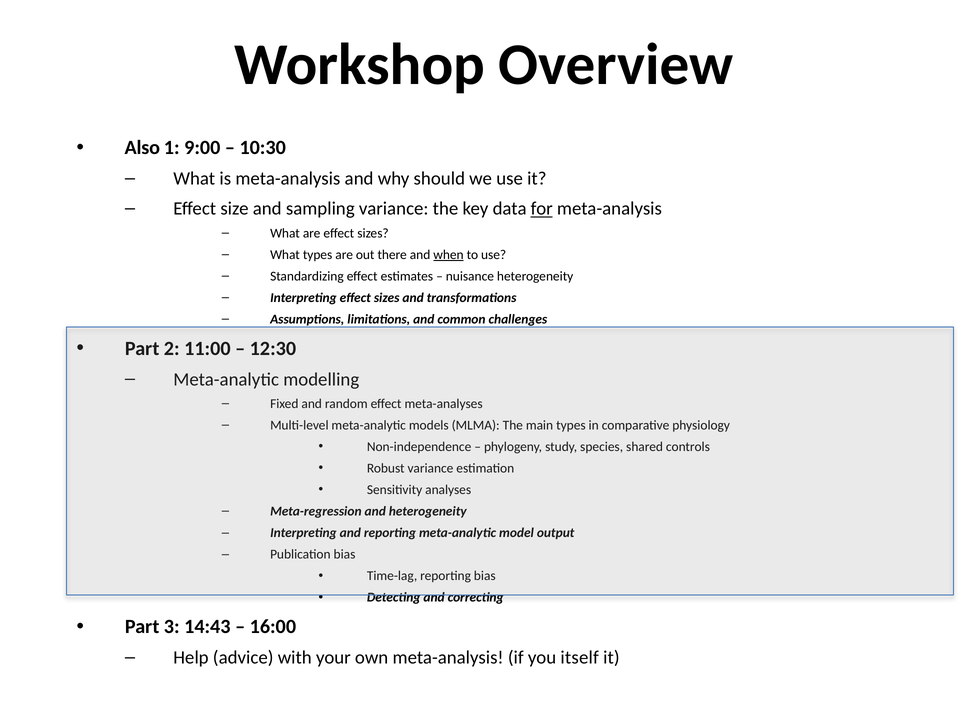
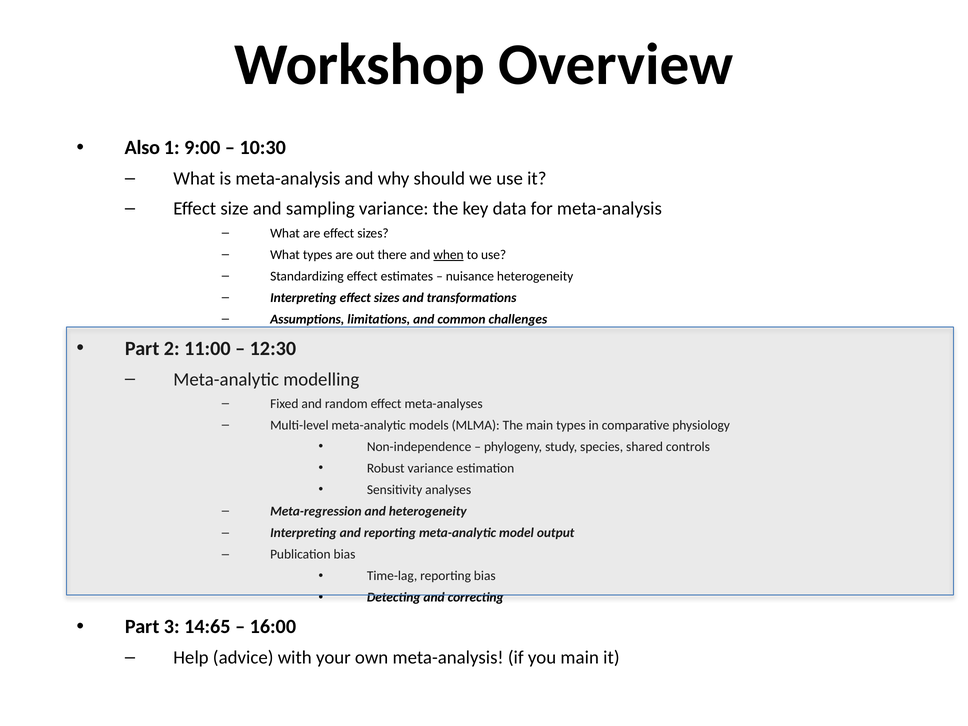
for underline: present -> none (542, 209)
14:43: 14:43 -> 14:65 (207, 627)
you itself: itself -> main (580, 658)
